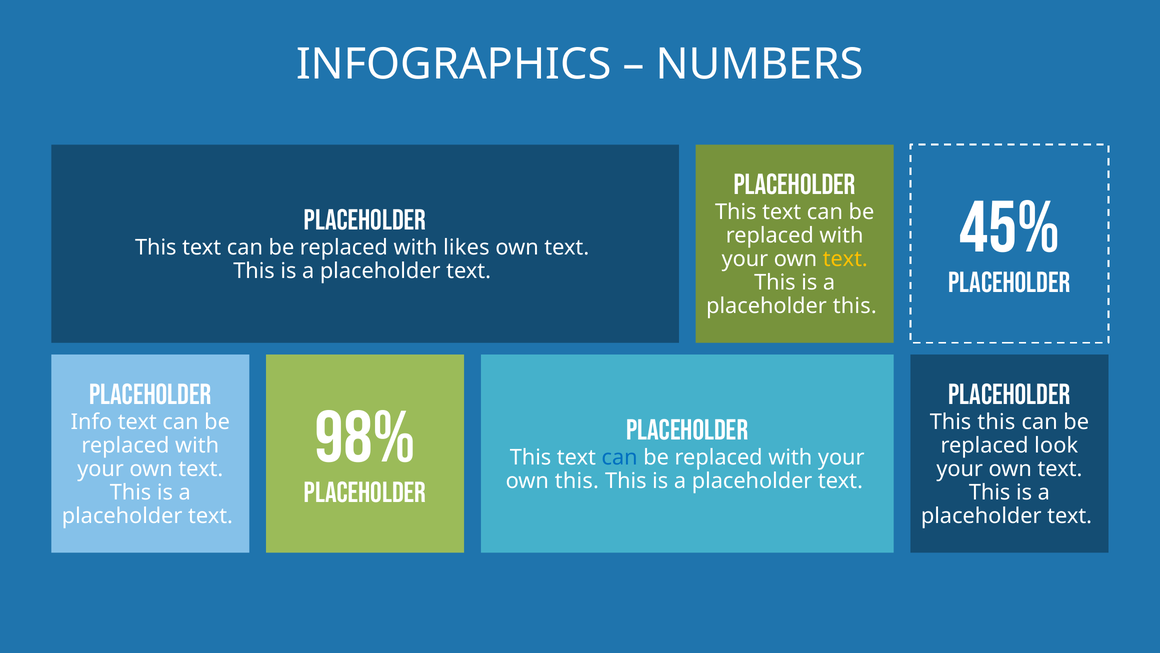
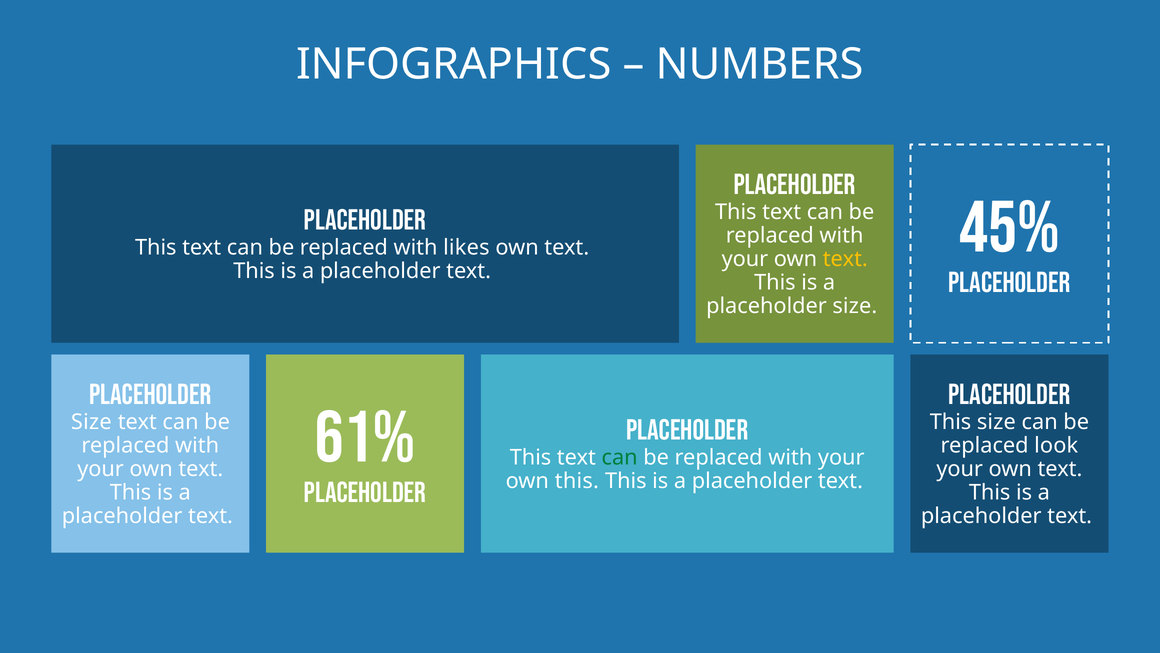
this: this -> size (855, 306)
98%: 98% -> 61% (365, 437)
Info: Info -> Size (91, 422)
this: this -> size (996, 422)
can colour: blue -> green (620, 457)
